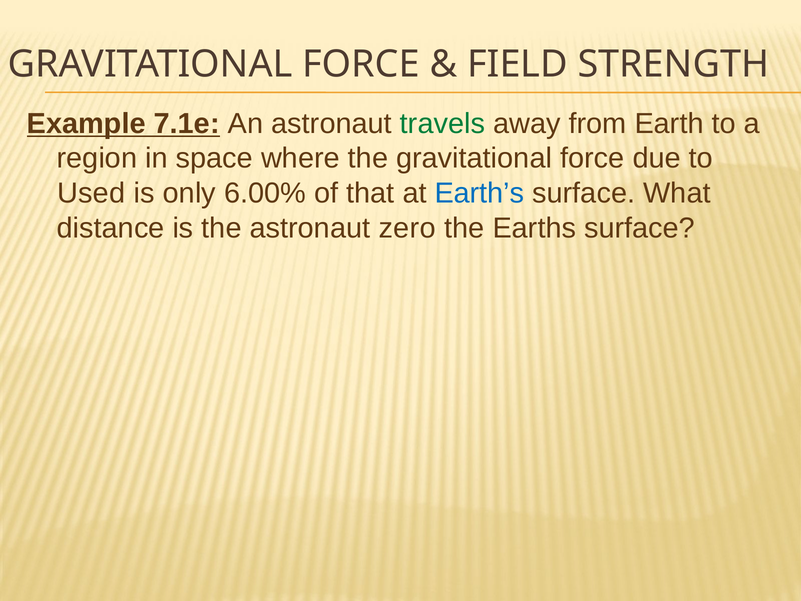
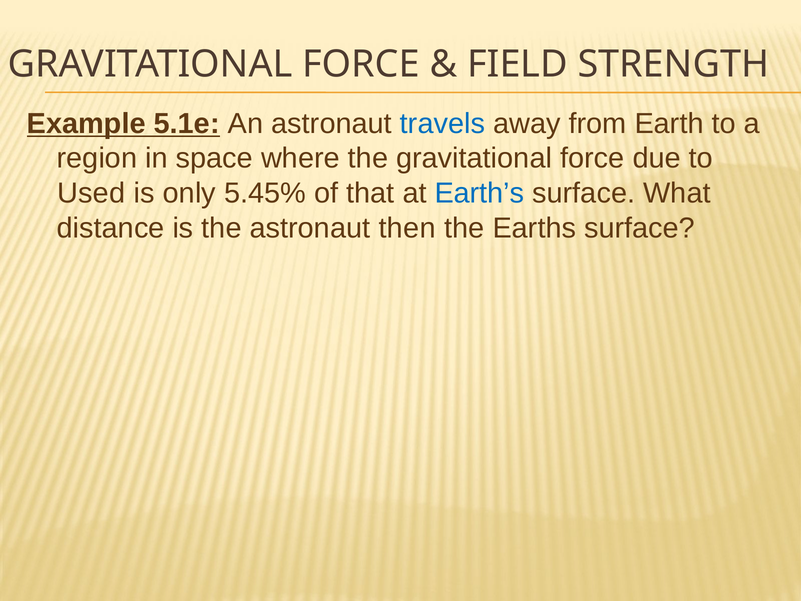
7.1e: 7.1e -> 5.1e (187, 124)
travels colour: green -> blue (443, 124)
6.00%: 6.00% -> 5.45% (265, 193)
zero: zero -> then (407, 228)
